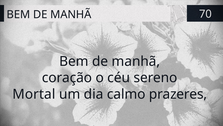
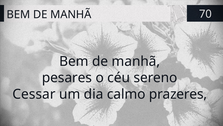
coração: coração -> pesares (67, 77)
Mortal: Mortal -> Cessar (34, 94)
